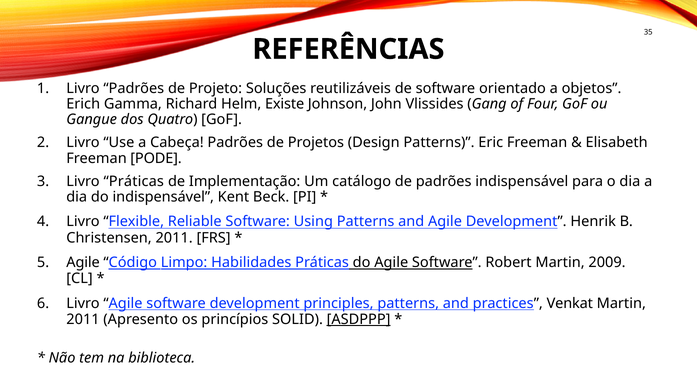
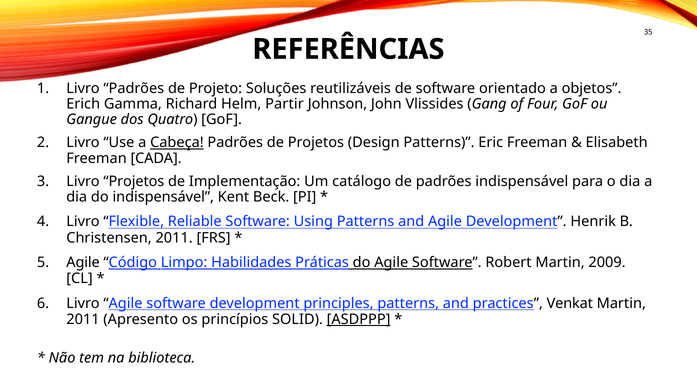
Existe: Existe -> Partir (284, 104)
Cabeça underline: none -> present (177, 143)
PODE: PODE -> CADA (156, 158)
Livro Práticas: Práticas -> Projetos (134, 181)
